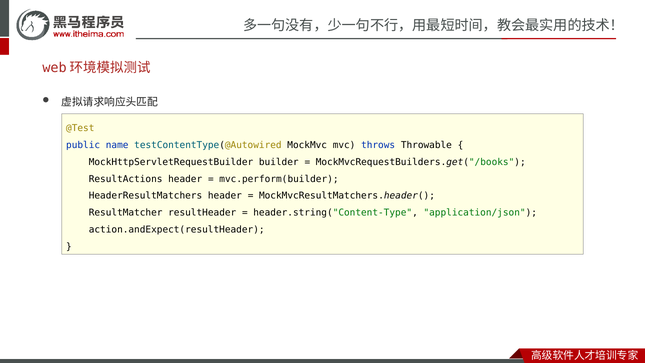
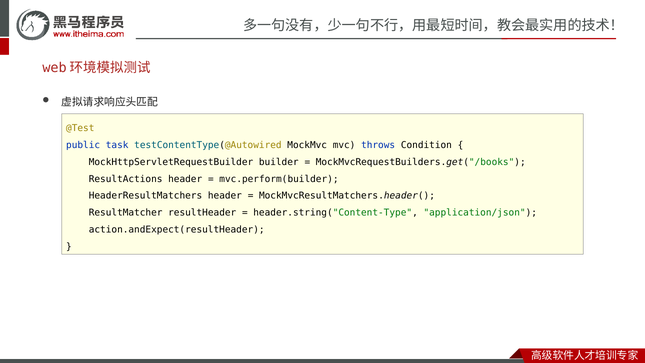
name: name -> task (117, 145)
Throwable: Throwable -> Condition (426, 145)
